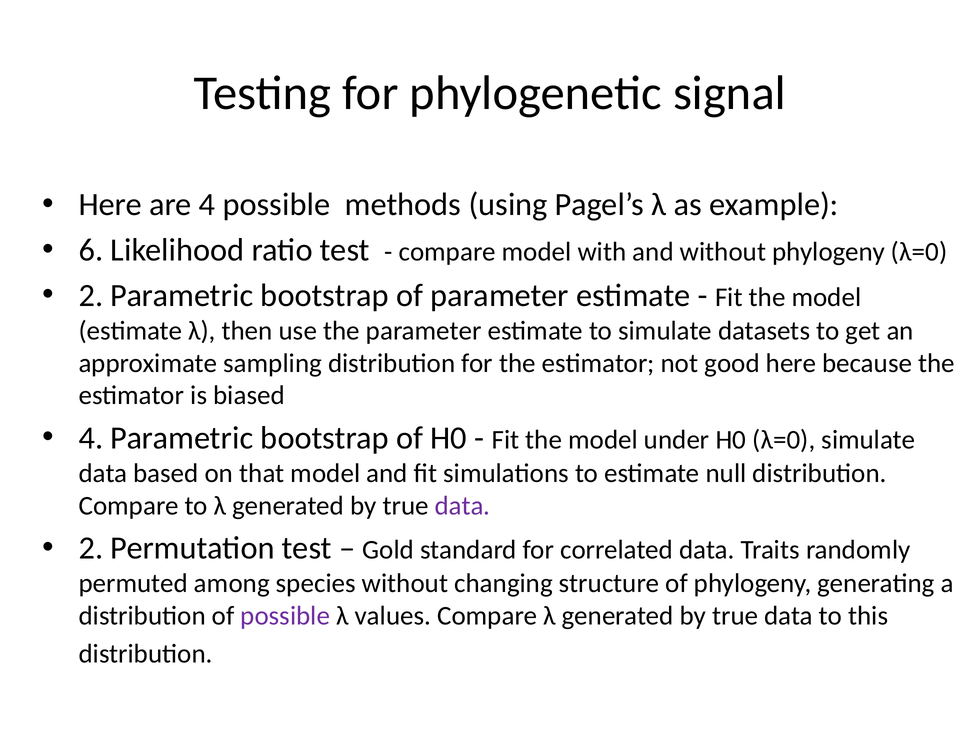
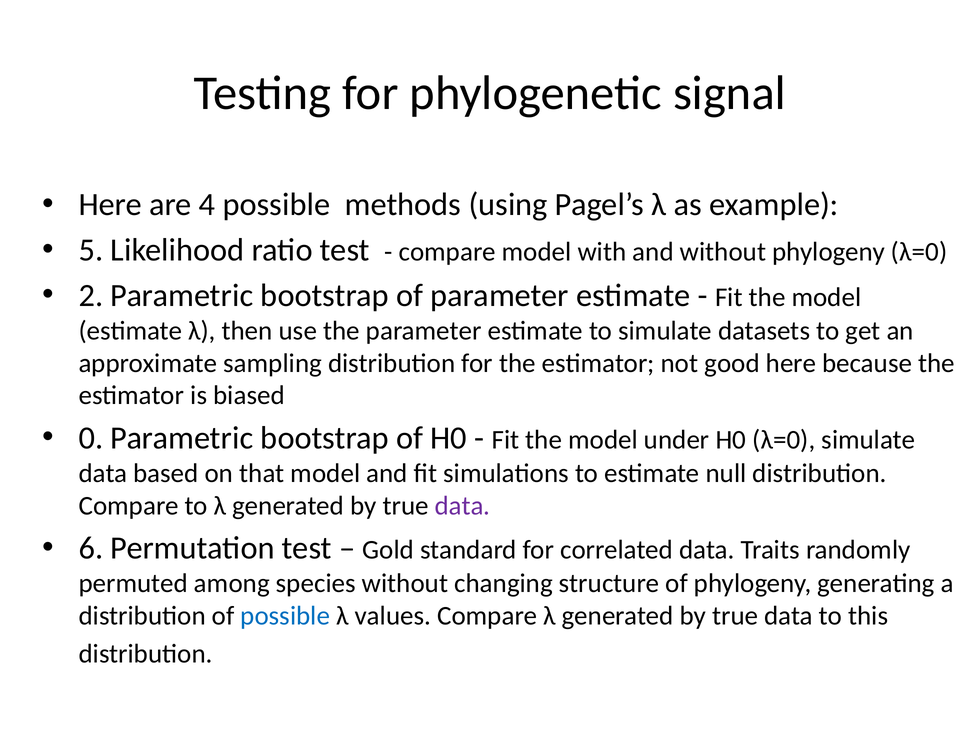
6: 6 -> 5 (91, 250)
4: 4 -> 0 (91, 438)
2: 2 -> 6 (91, 548)
possible colour: purple -> blue (285, 616)
